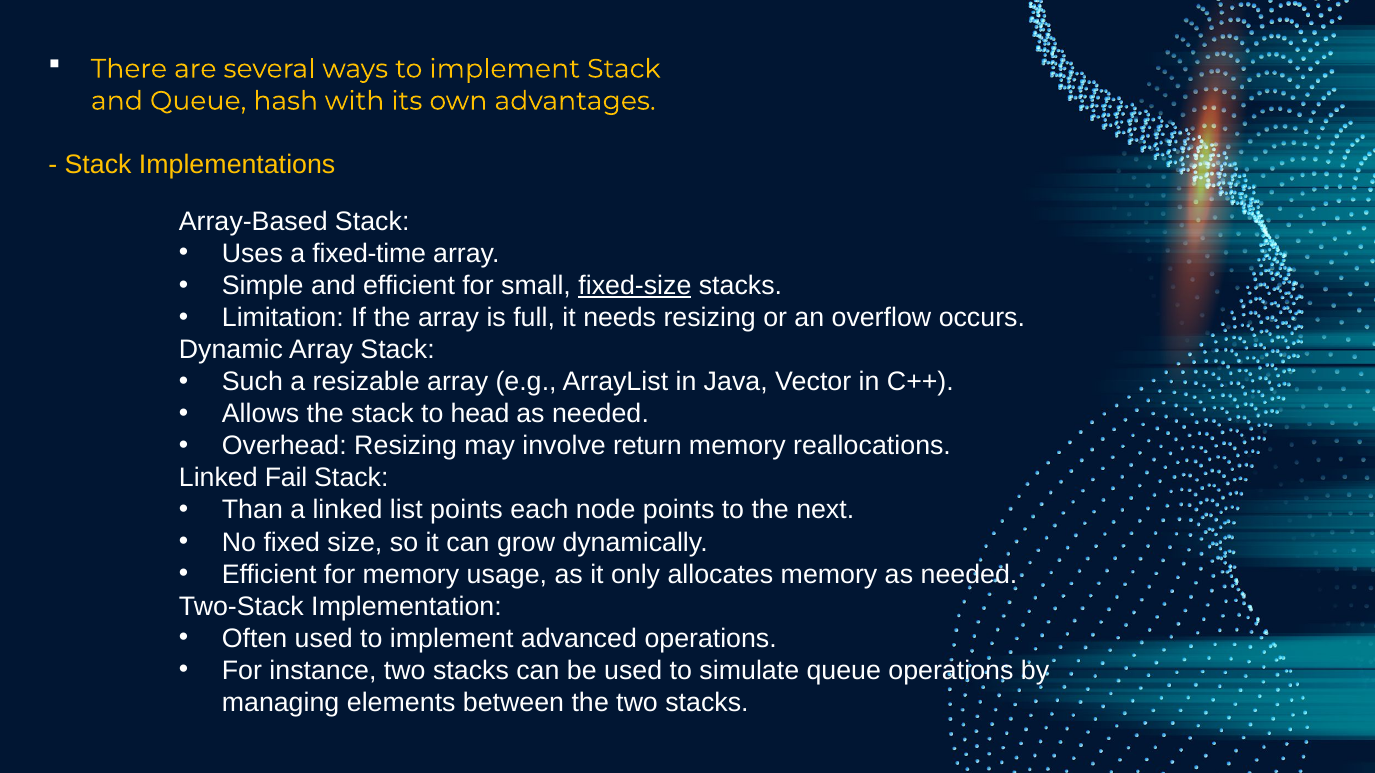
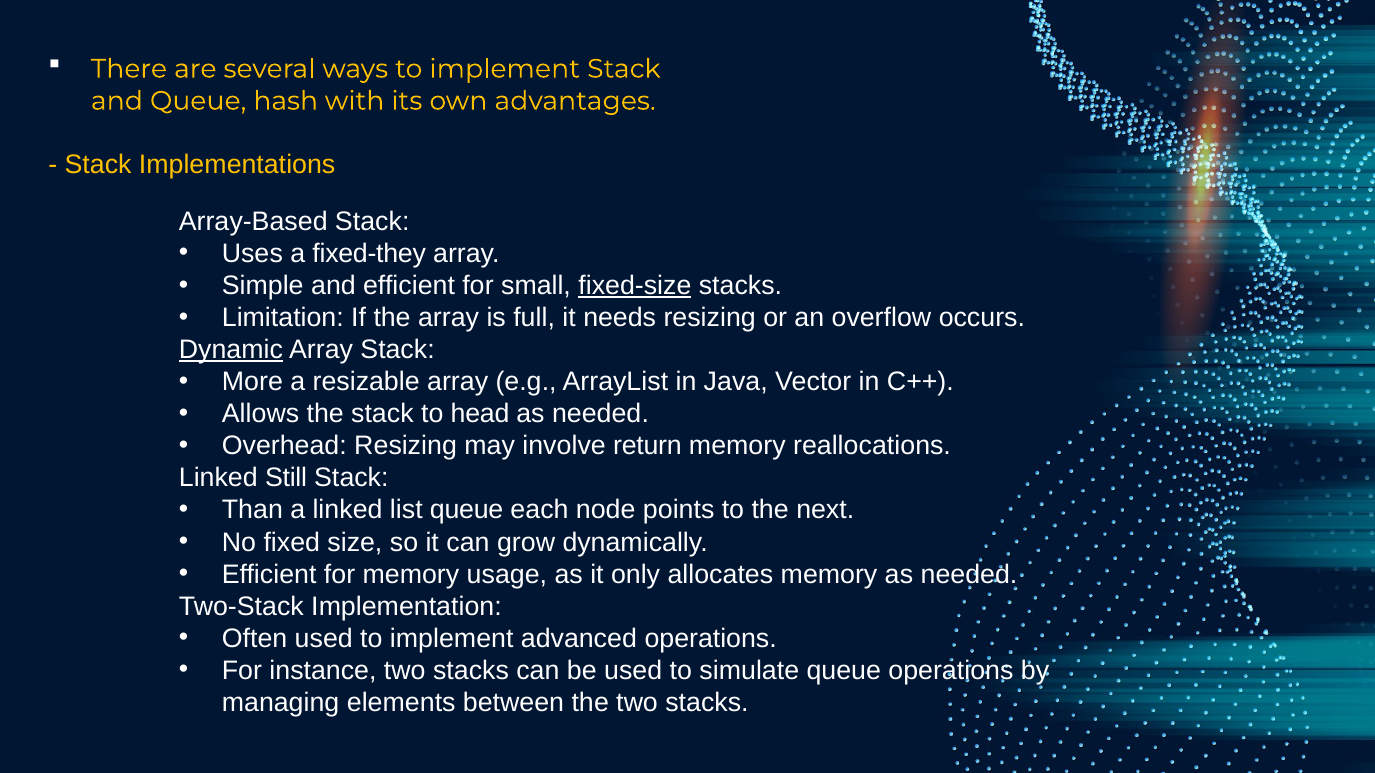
fixed-time: fixed-time -> fixed-they (369, 254)
Dynamic underline: none -> present (231, 350)
Such: Such -> More (252, 382)
Fail: Fail -> Still (286, 478)
list points: points -> queue (467, 510)
